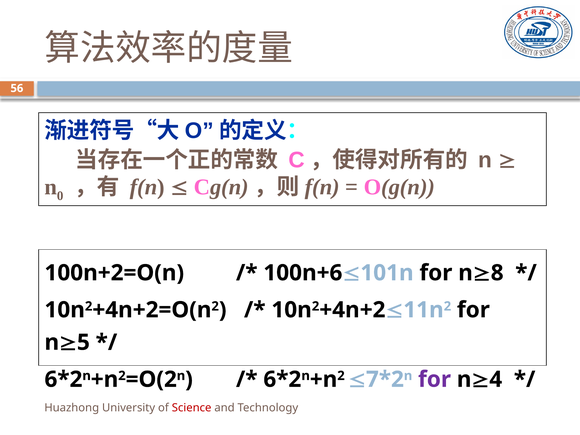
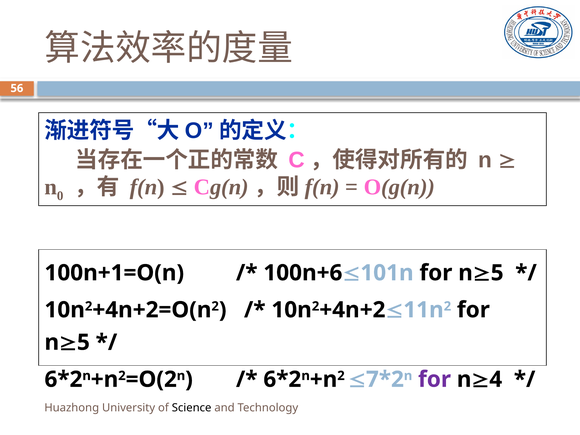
100n+2=O(n: 100n+2=O(n -> 100n+1=O(n (114, 273)
8: 8 -> 5 (497, 273)
Science colour: red -> black (192, 408)
